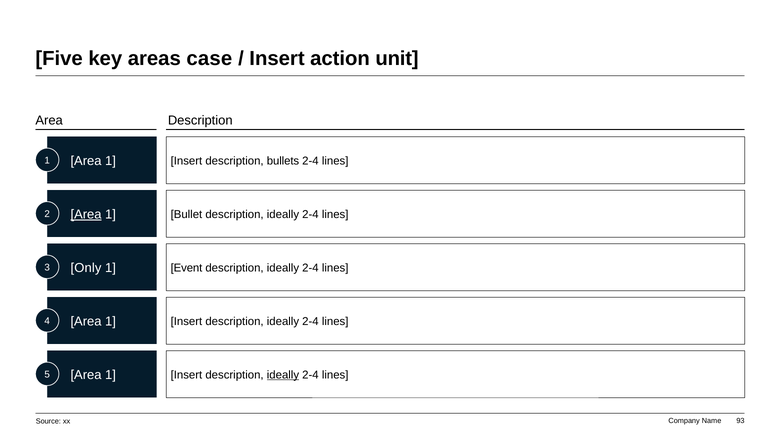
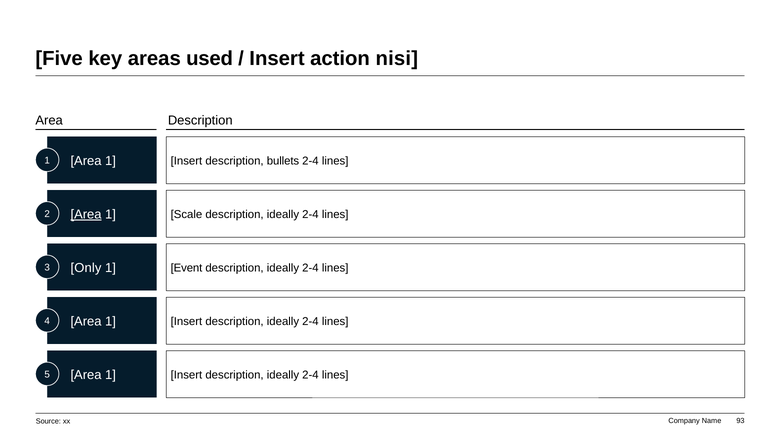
case: case -> used (210, 59)
unit: unit -> nisi (397, 59)
Bullet: Bullet -> Scale (186, 214)
ideally underline: present -> none (283, 375)
